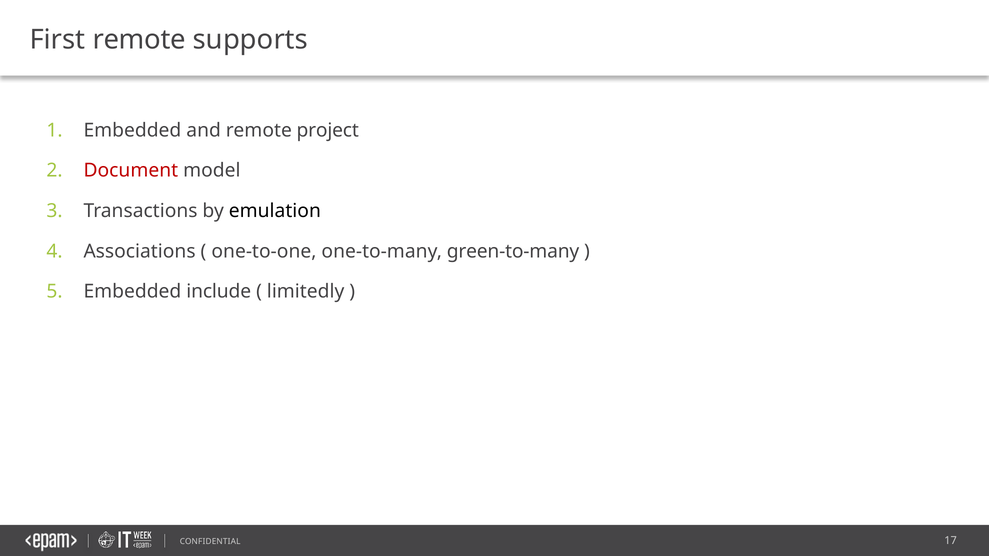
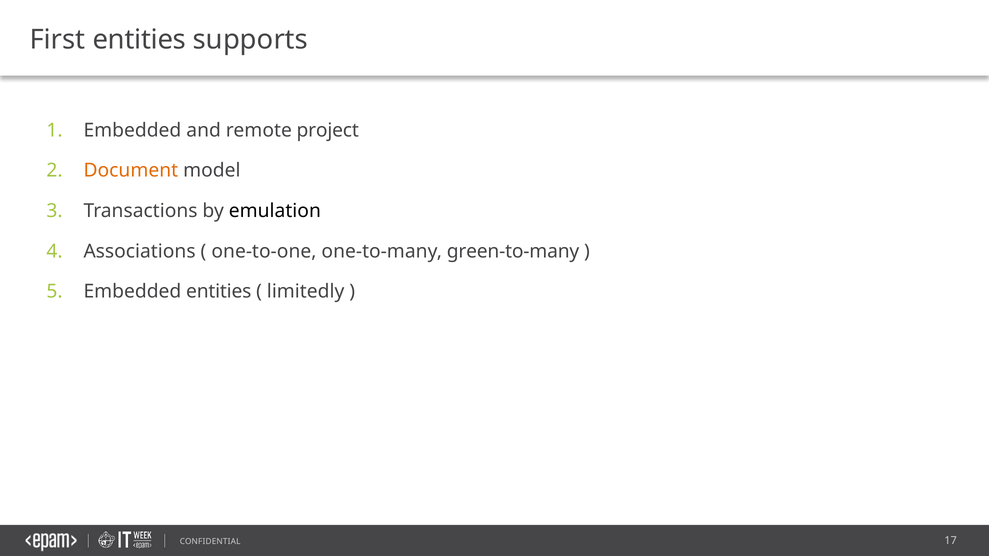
First remote: remote -> entities (139, 40)
Document colour: red -> orange (131, 171)
Embedded include: include -> entities (219, 292)
